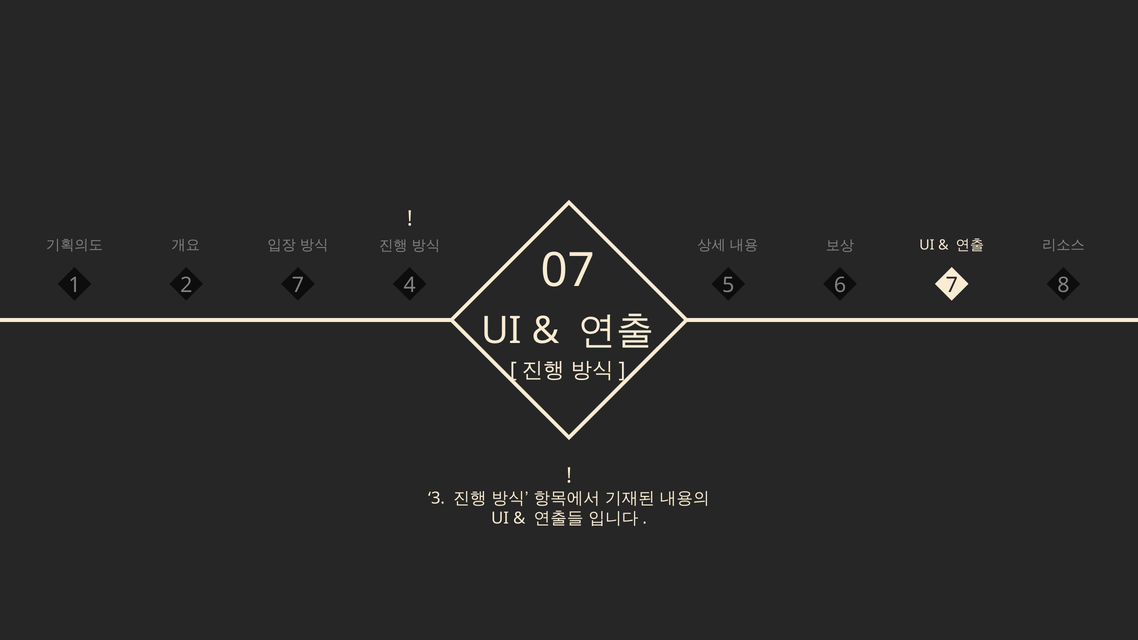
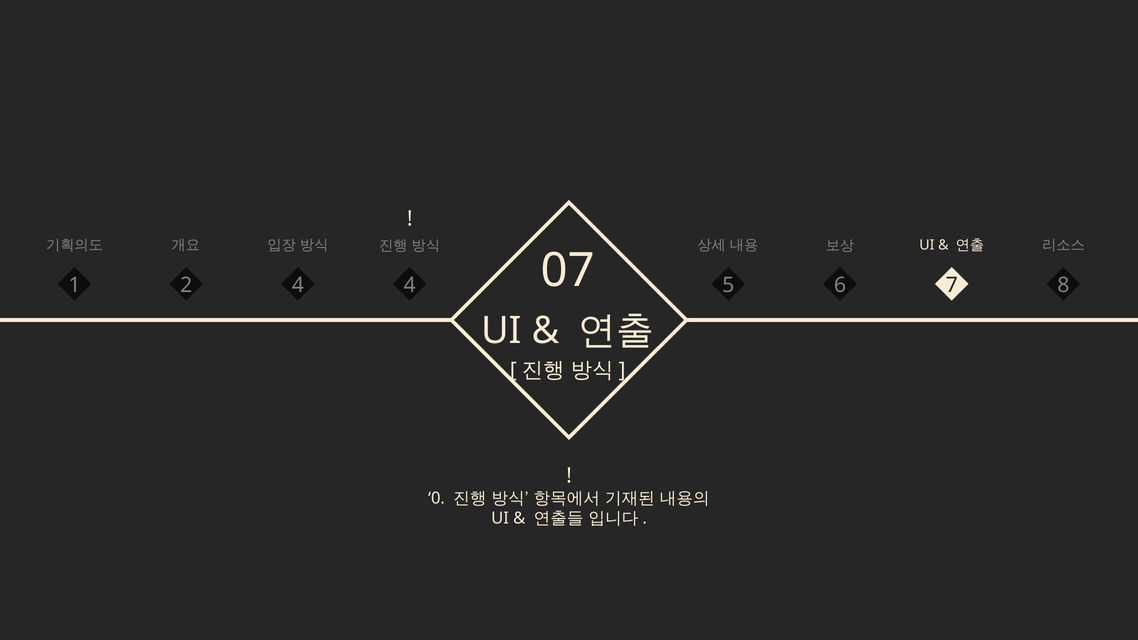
2 7: 7 -> 4 (298, 285)
3: 3 -> 0 (437, 498)
